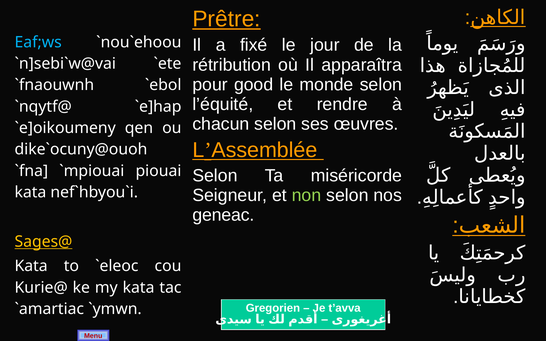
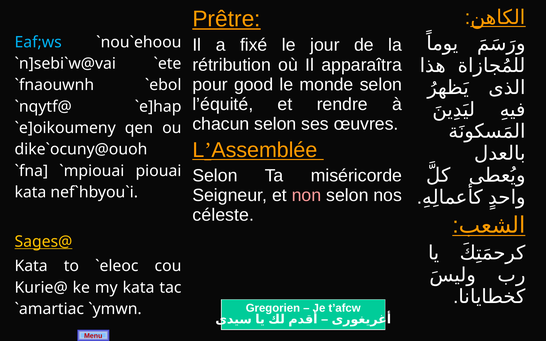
non colour: light green -> pink (307, 195)
geneac: geneac -> céleste (223, 215)
t’avva: t’avva -> t’afcw (345, 308)
